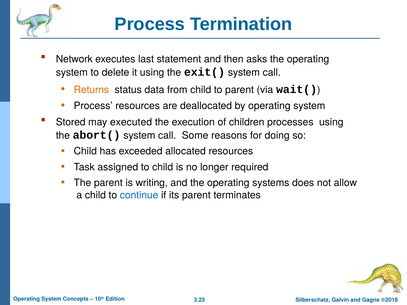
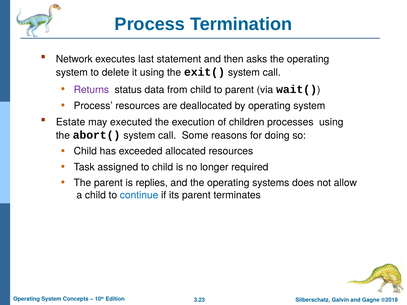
Returns colour: orange -> purple (91, 90)
Stored: Stored -> Estate (71, 122)
writing: writing -> replies (152, 183)
